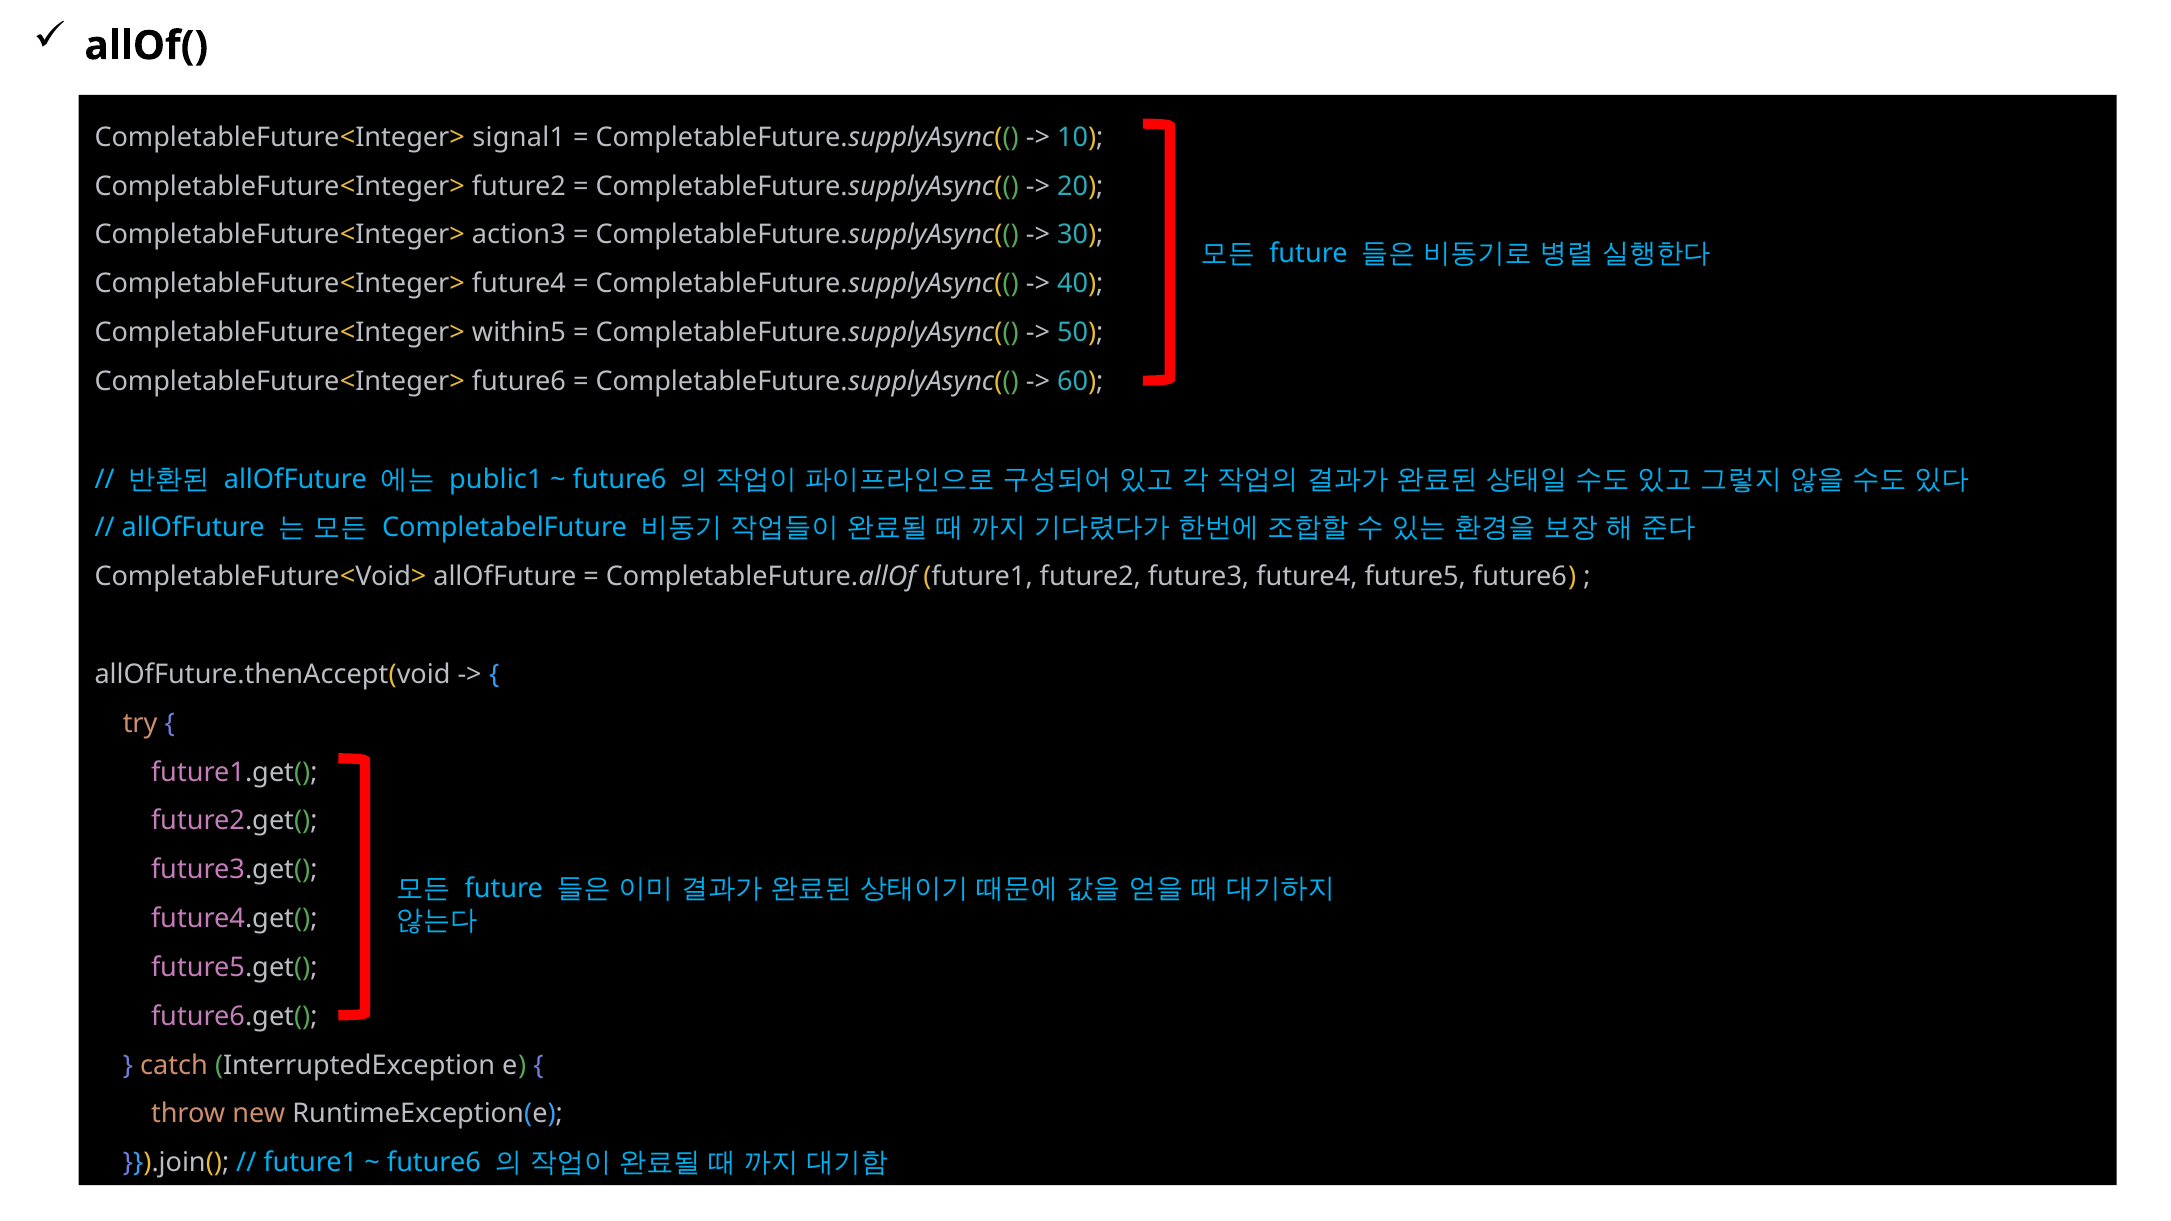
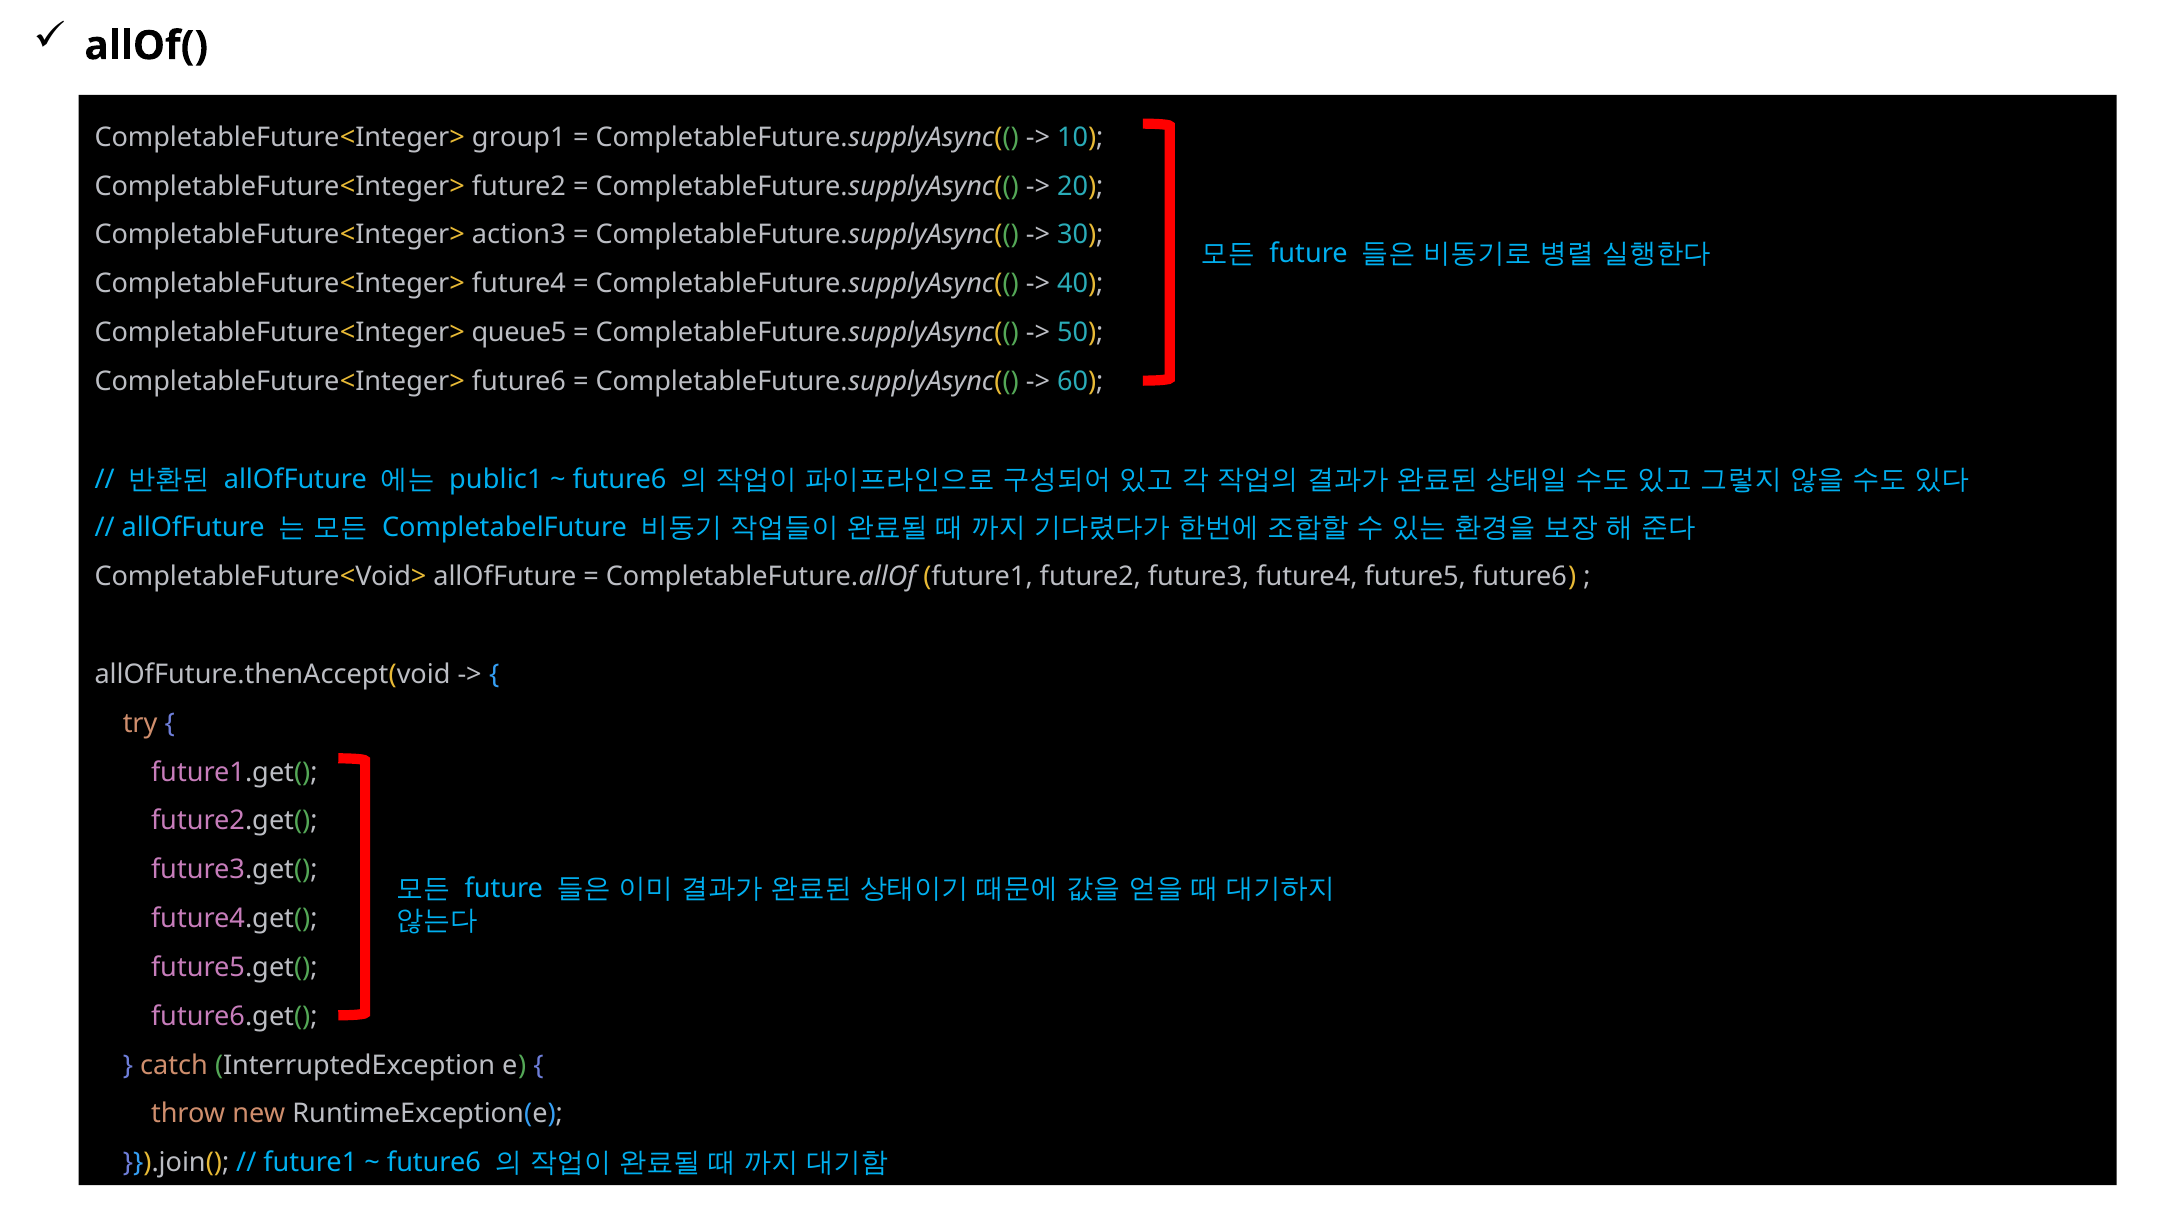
signal1: signal1 -> group1 (519, 137)
within5: within5 -> queue5 (519, 333)
